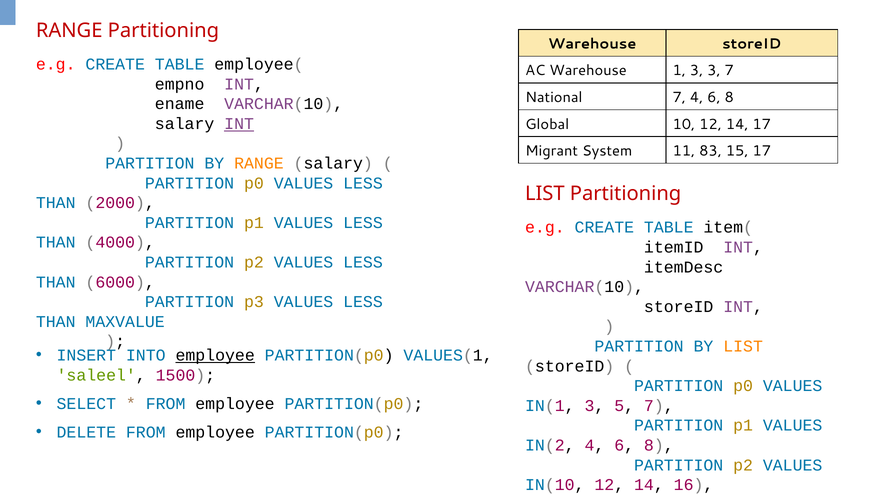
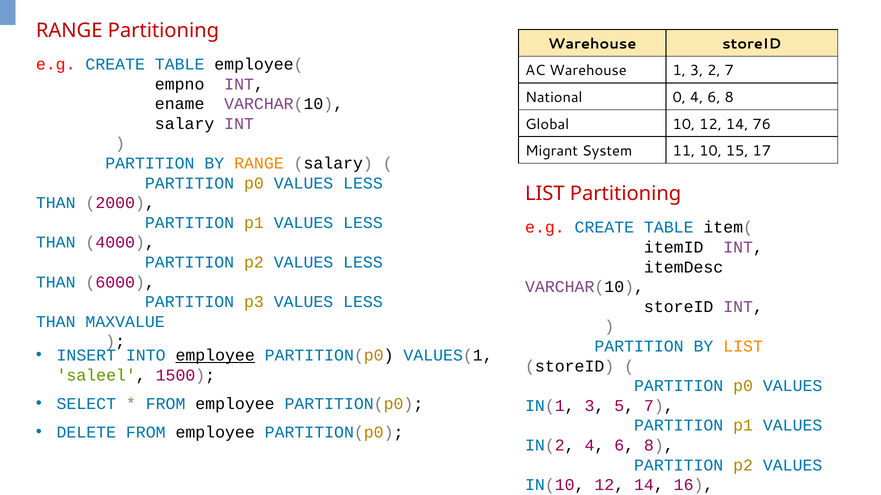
3 3: 3 -> 2 (714, 71)
National 7: 7 -> 0 (679, 98)
INT underline: present -> none (239, 124)
14 17: 17 -> 76 (762, 124)
11 83: 83 -> 10 (711, 151)
